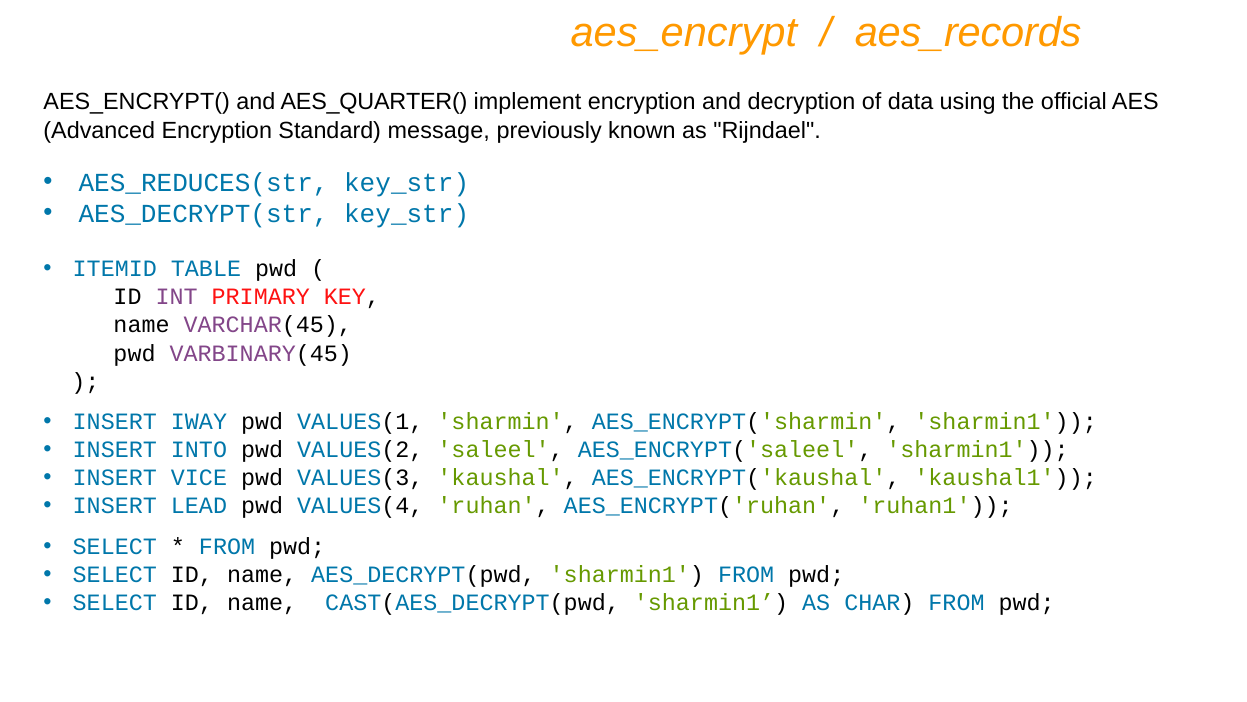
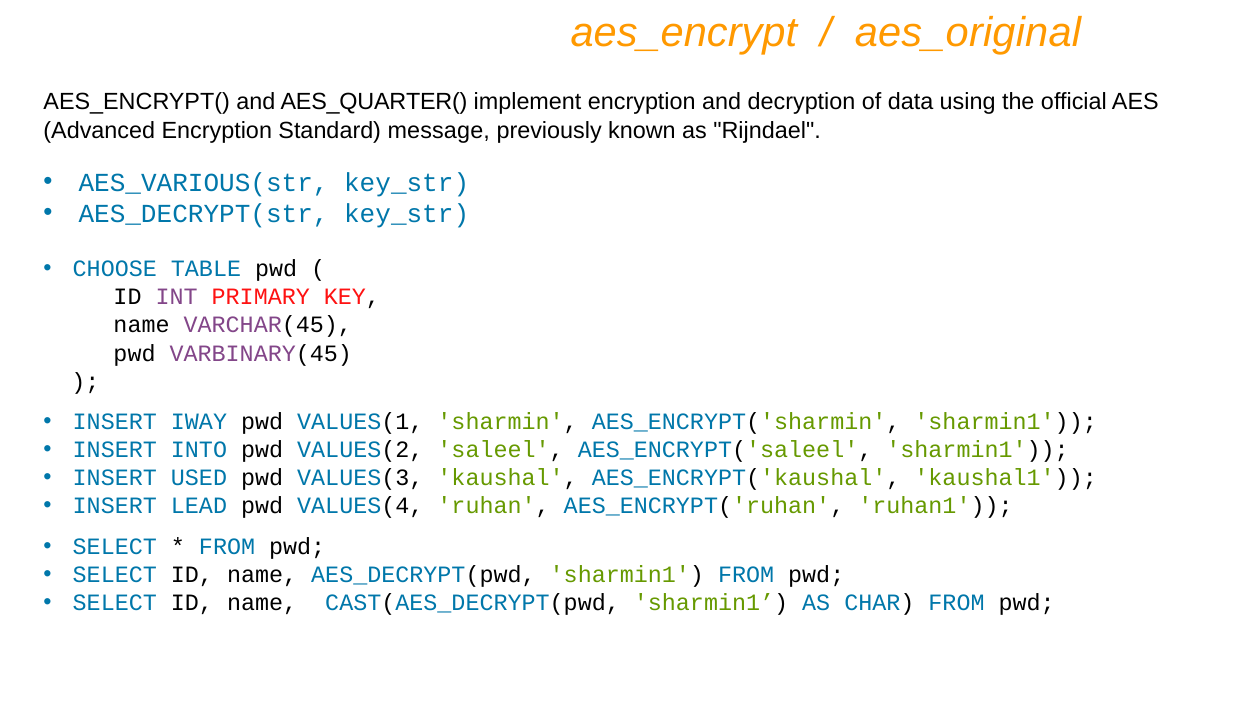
aes_records: aes_records -> aes_original (968, 32)
AES_REDUCES(str: AES_REDUCES(str -> AES_VARIOUS(str (204, 182)
ITEMID: ITEMID -> CHOOSE (115, 269)
VICE: VICE -> USED (199, 478)
